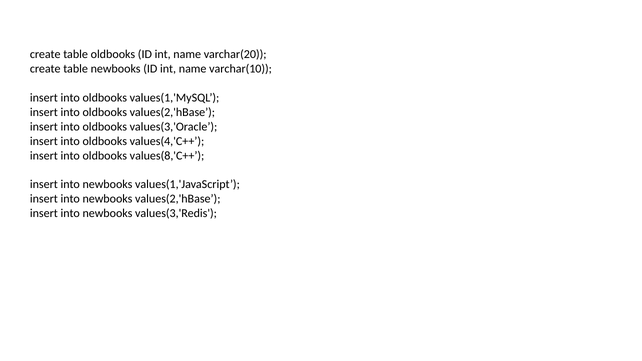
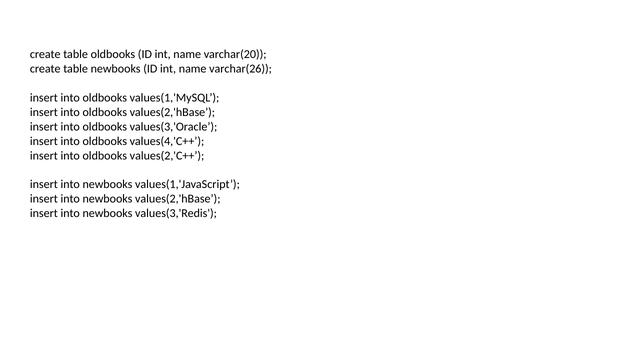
varchar(10: varchar(10 -> varchar(26 (241, 69)
values(8,'C++: values(8,'C++ -> values(2,'C++ (167, 156)
